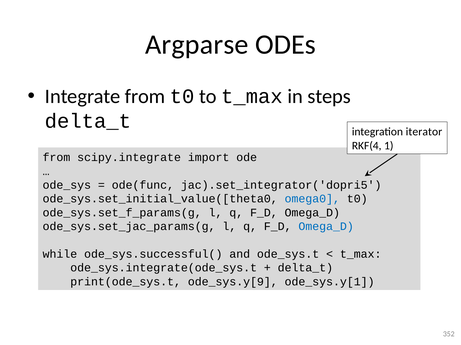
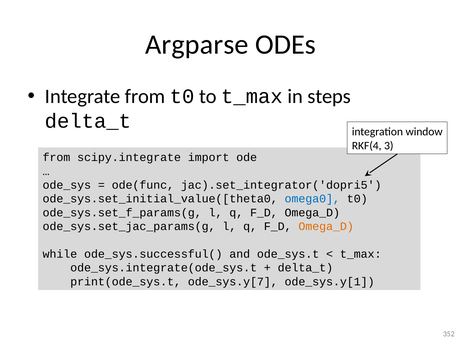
iterator: iterator -> window (424, 132)
1: 1 -> 3 (389, 146)
Omega_D colour: blue -> orange (326, 227)
ode_sys.y[9: ode_sys.y[9 -> ode_sys.y[7 (233, 282)
